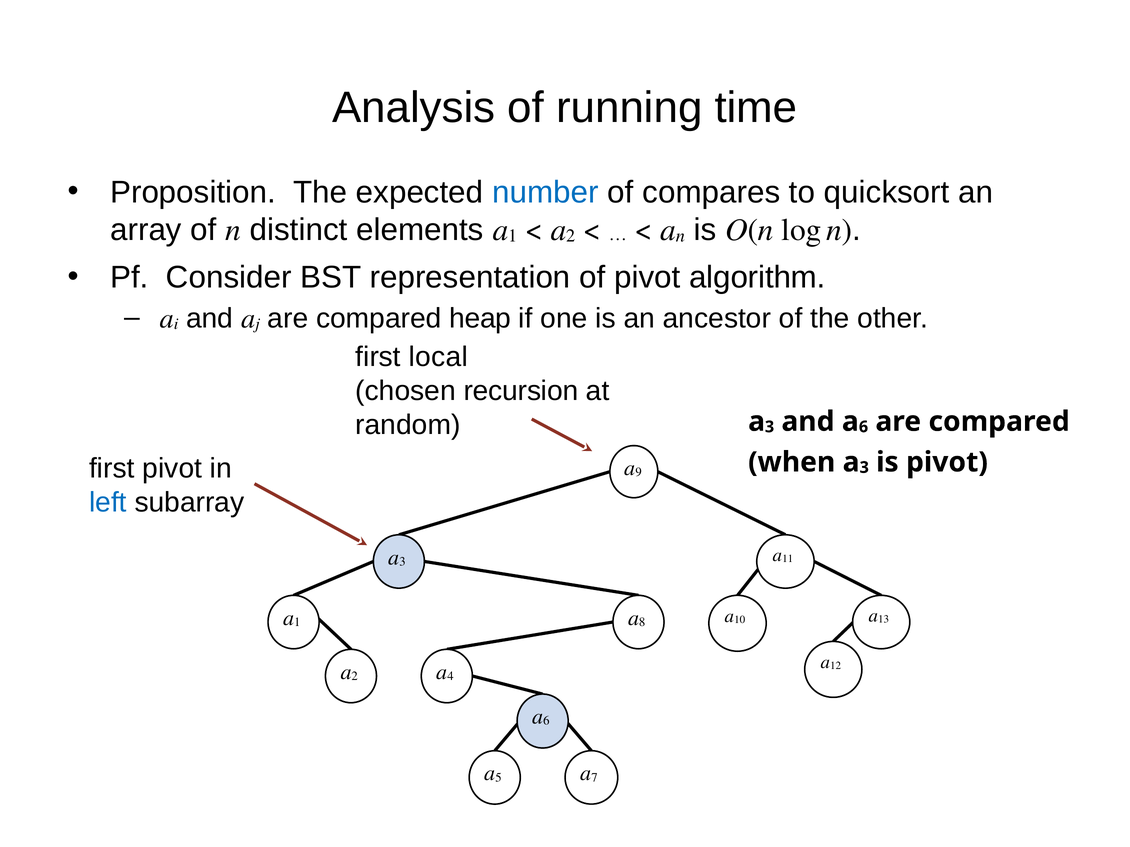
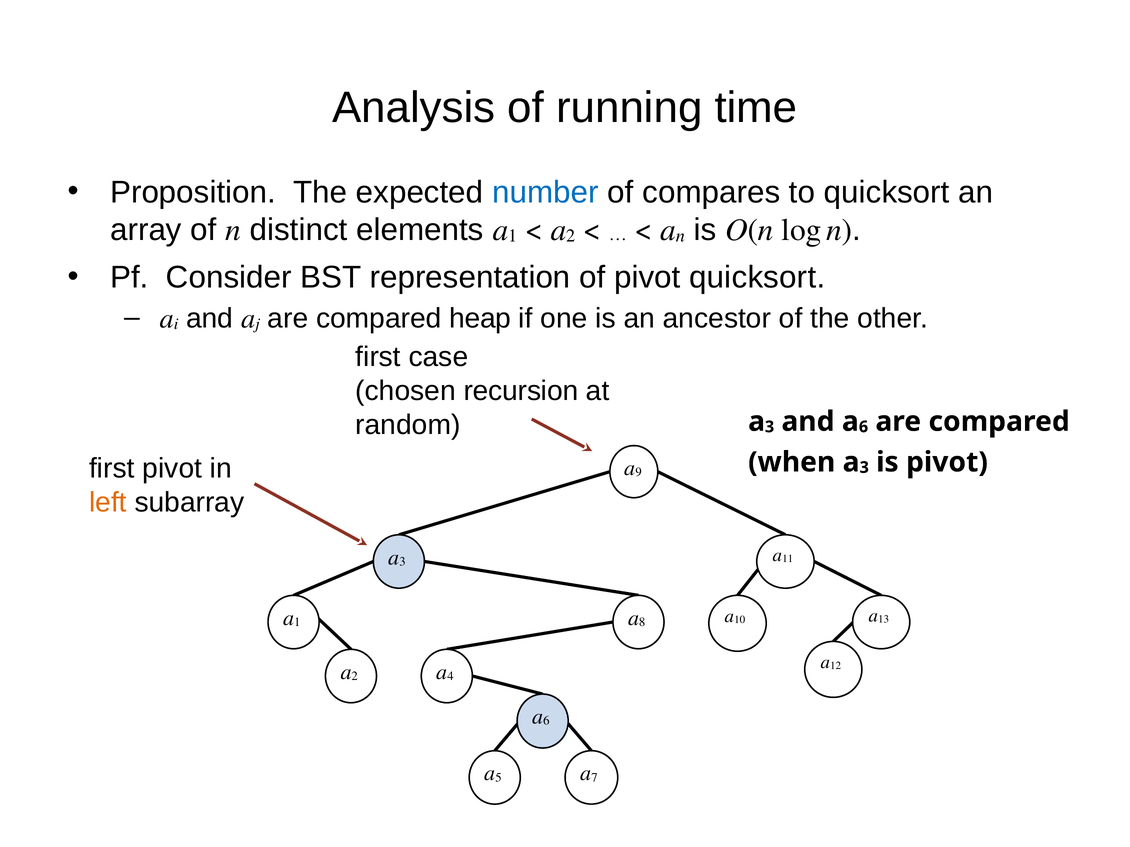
pivot algorithm: algorithm -> quicksort (757, 278)
local: local -> case (438, 357)
left colour: blue -> orange (108, 503)
